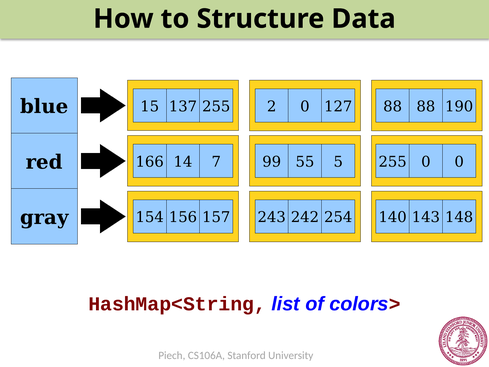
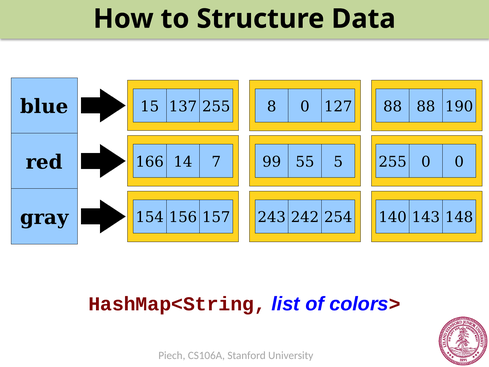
2: 2 -> 8 (272, 106)
